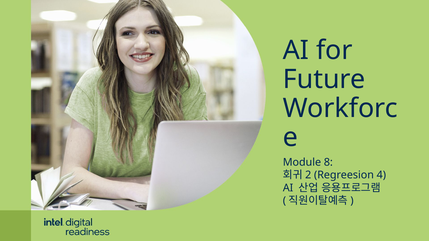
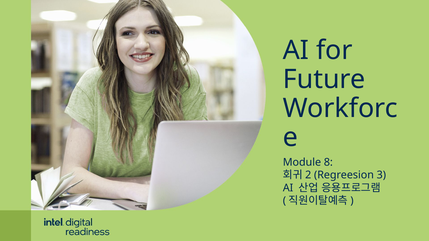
4: 4 -> 3 (381, 175)
